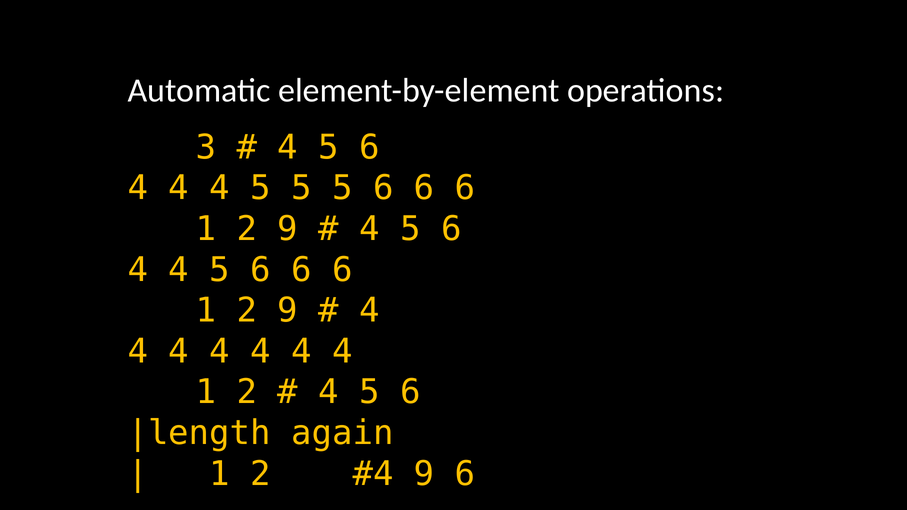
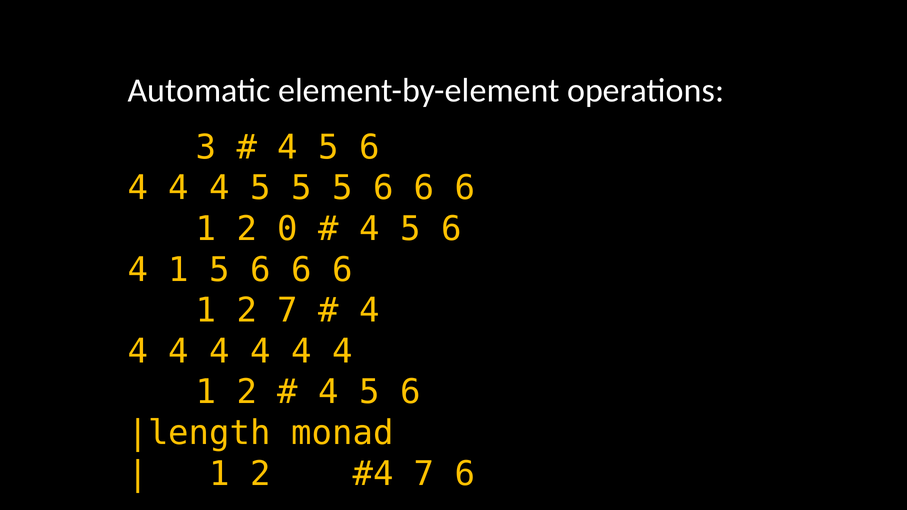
9: 9 -> 0 (288, 229)
4: 4 -> 1 (179, 270)
9: 9 -> 7 (288, 311)
again: again -> monad (342, 433)
9: 9 -> 7 (424, 474)
